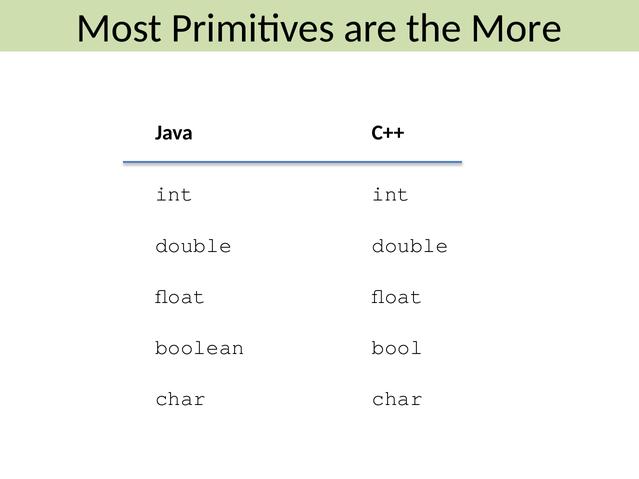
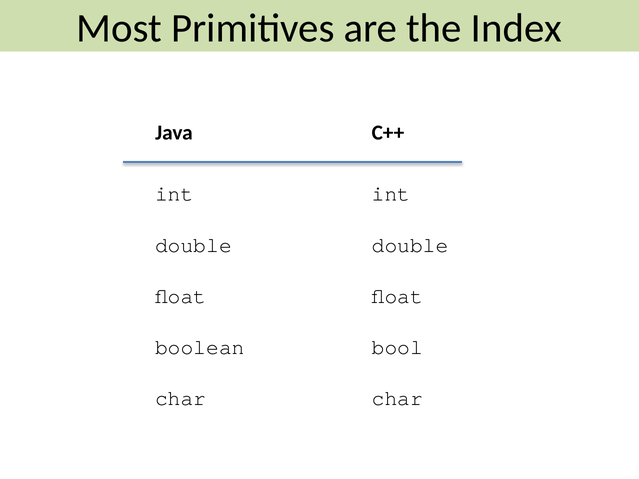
More: More -> Index (516, 28)
